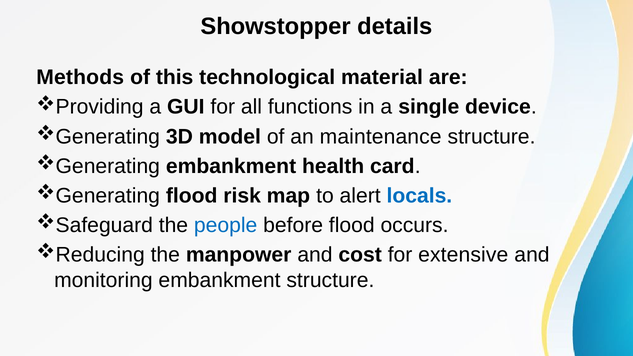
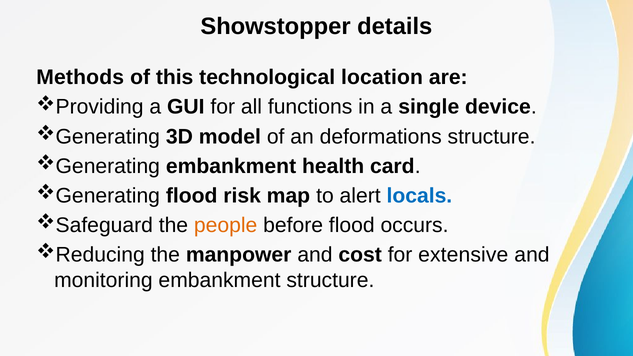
material: material -> location (382, 77)
maintenance: maintenance -> deformations (381, 137)
people colour: blue -> orange (226, 225)
